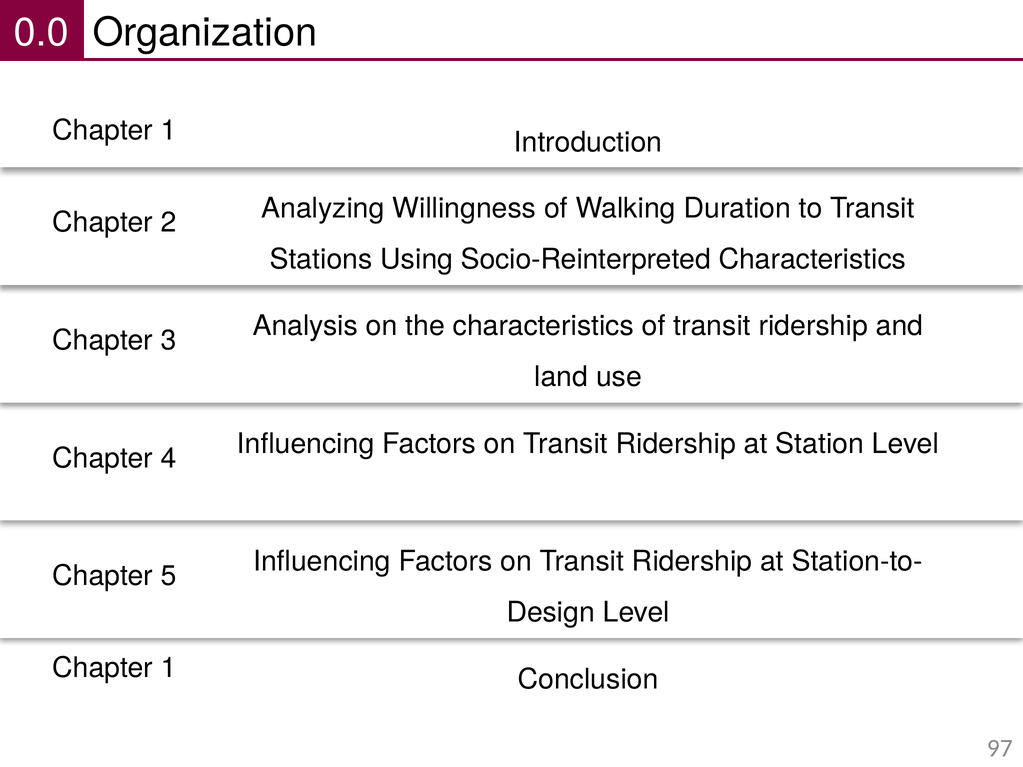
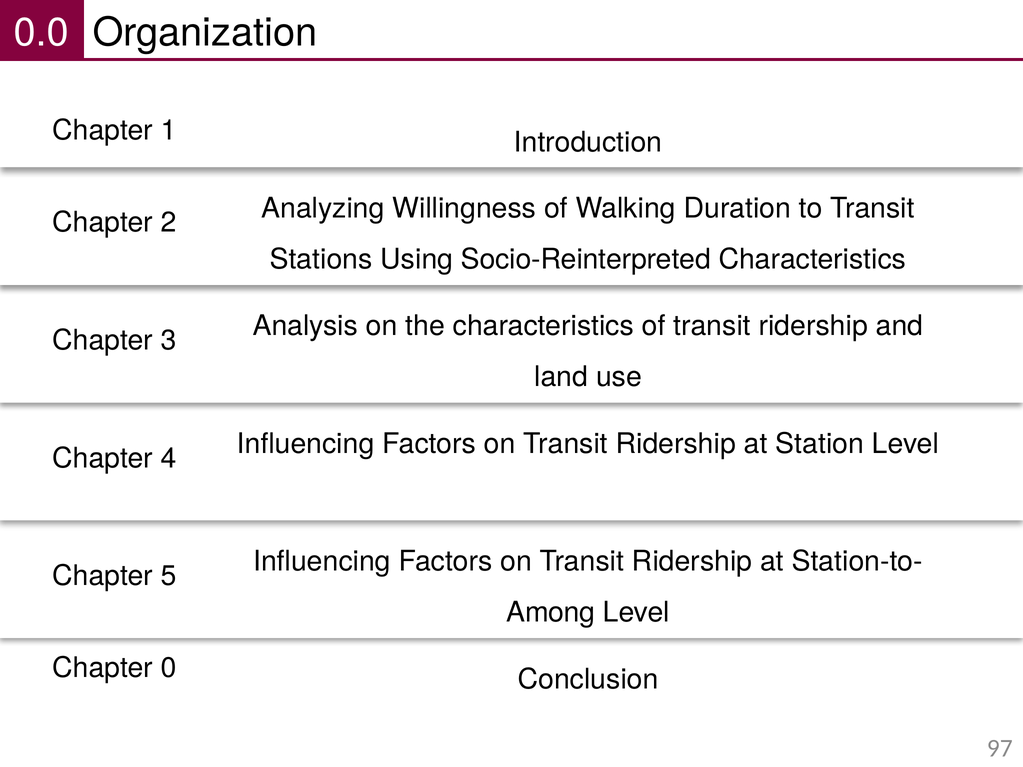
Design: Design -> Among (551, 613)
1: 1 -> 0 (169, 668)
